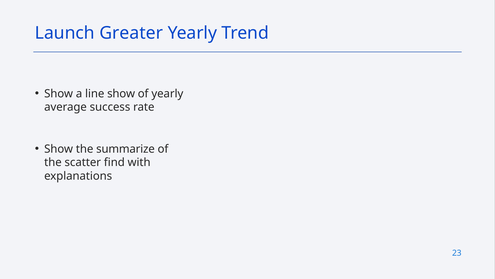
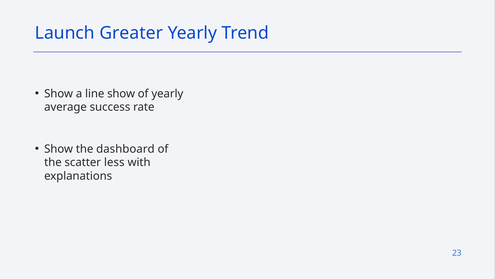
summarize: summarize -> dashboard (125, 149)
find: find -> less (114, 162)
